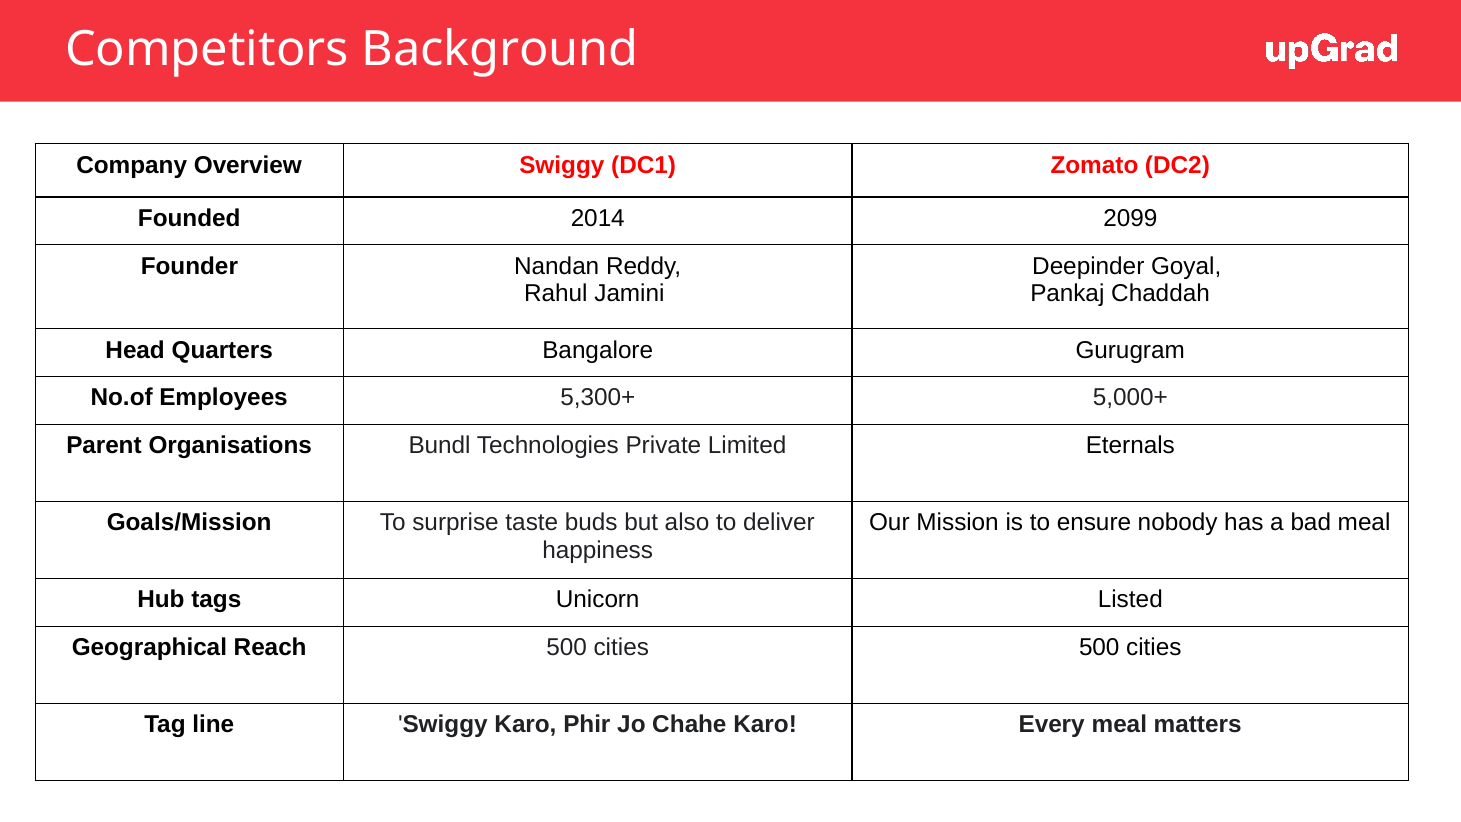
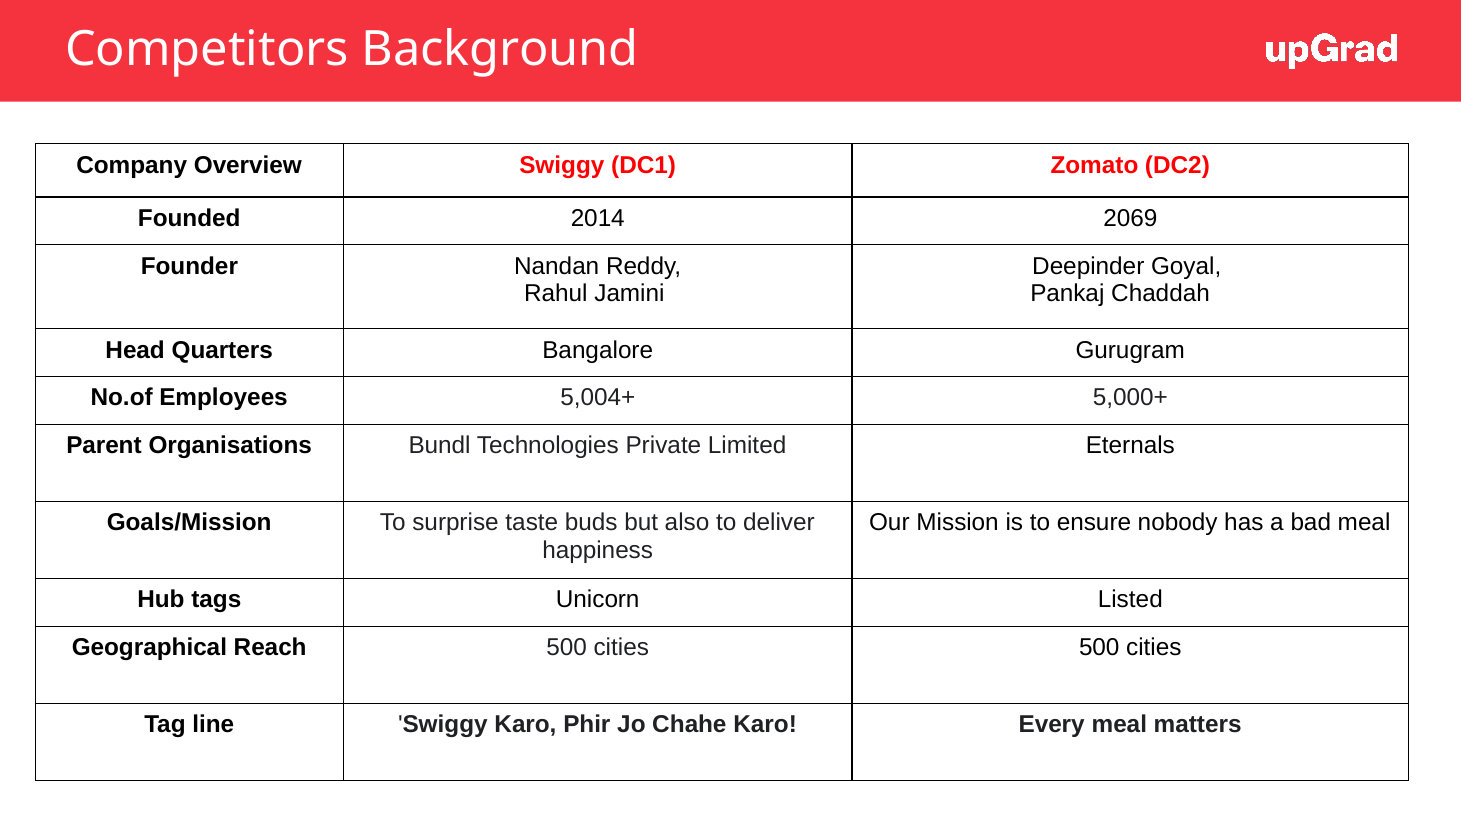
2099: 2099 -> 2069 (1130, 218)
5,300+: 5,300+ -> 5,004+ (598, 398)
